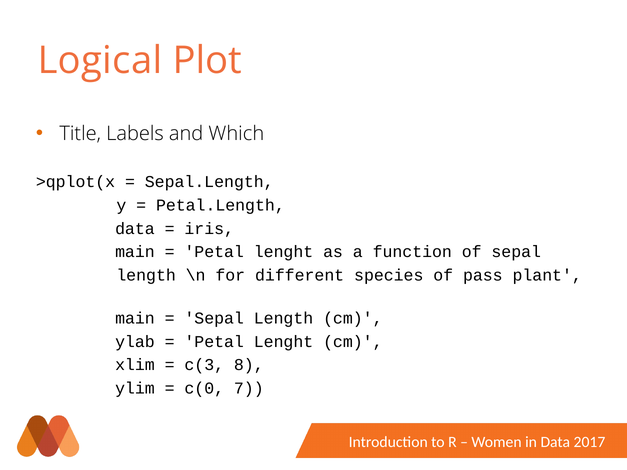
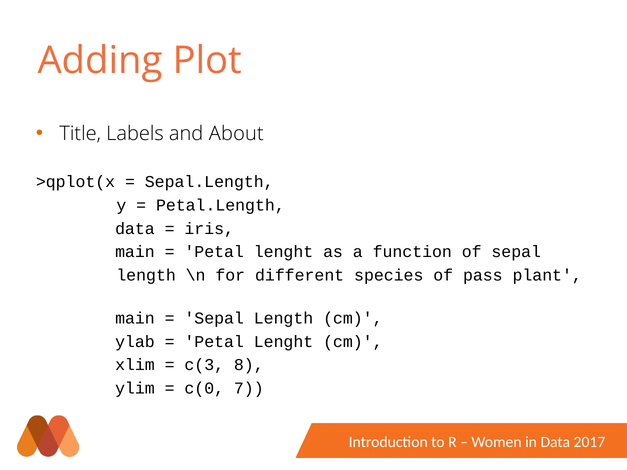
Logical: Logical -> Adding (100, 61)
Which: Which -> About (236, 134)
